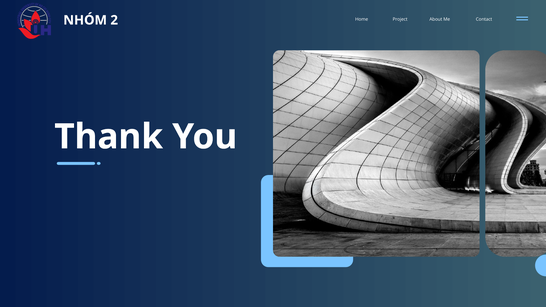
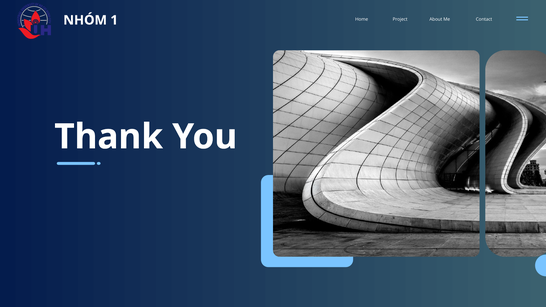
2: 2 -> 1 (114, 20)
